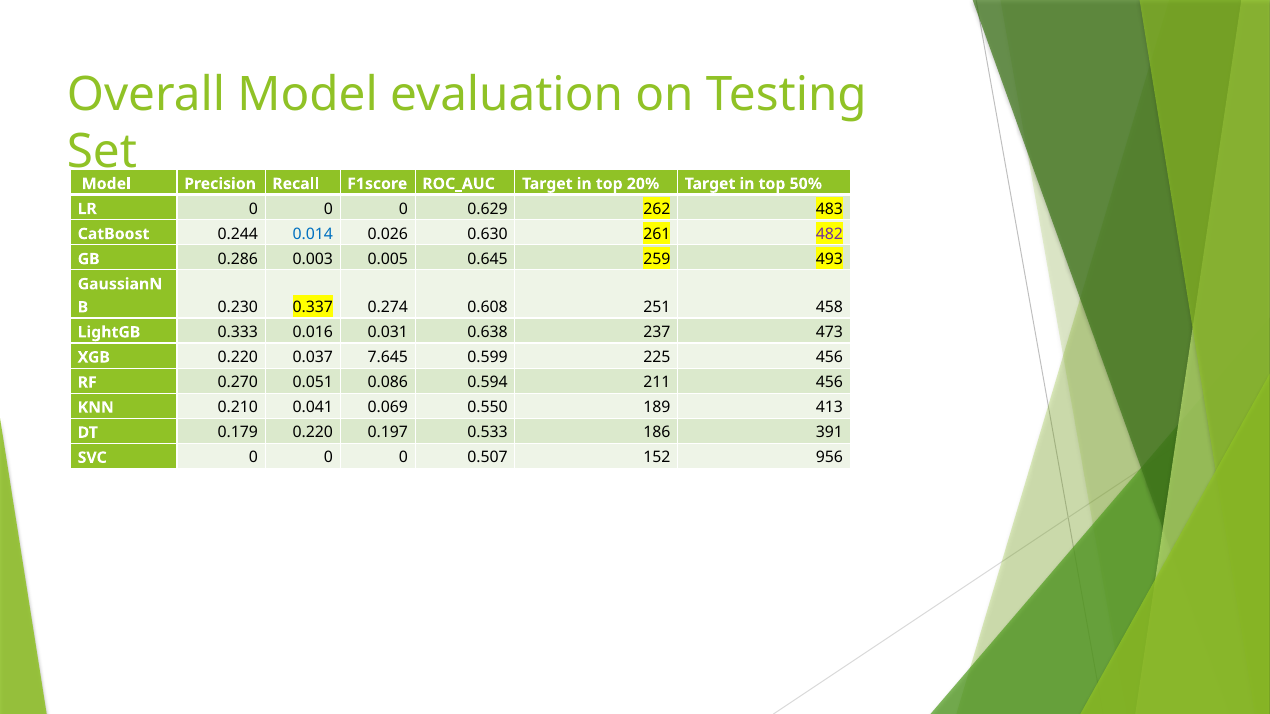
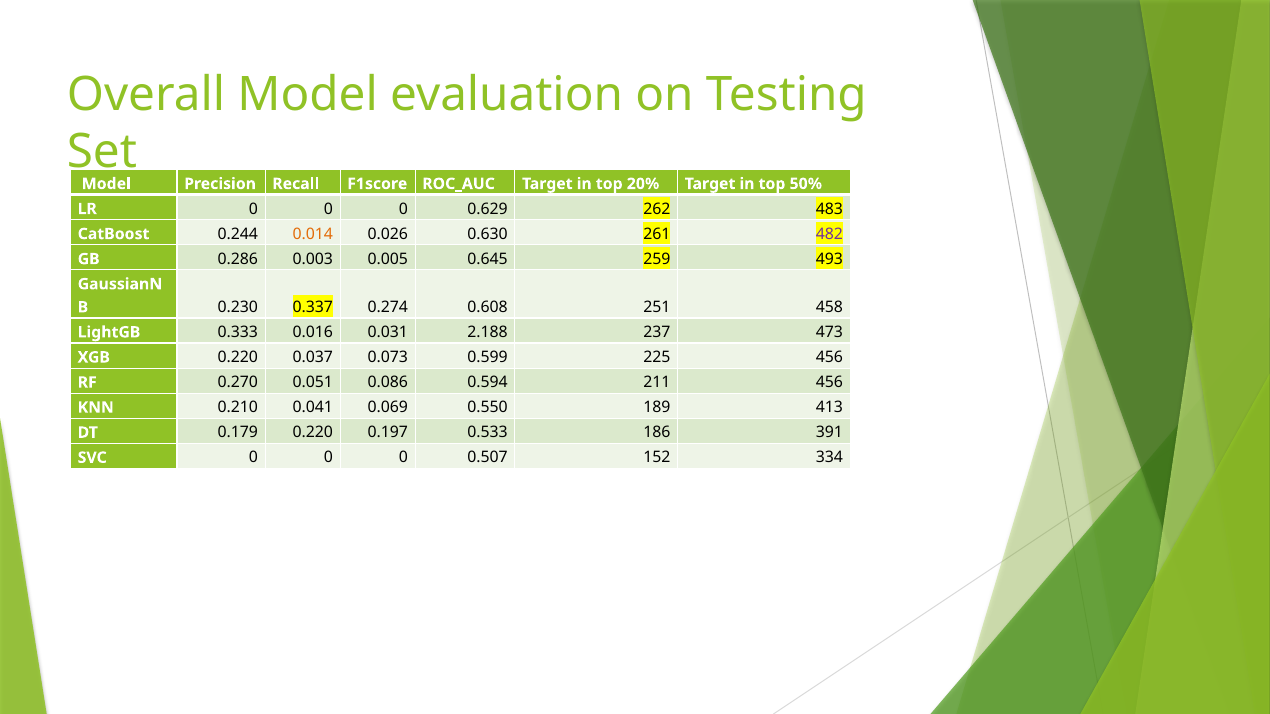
0.014 colour: blue -> orange (313, 234)
0.638: 0.638 -> 2.188 (488, 332)
7.645: 7.645 -> 0.073 (388, 357)
956: 956 -> 334 (829, 458)
